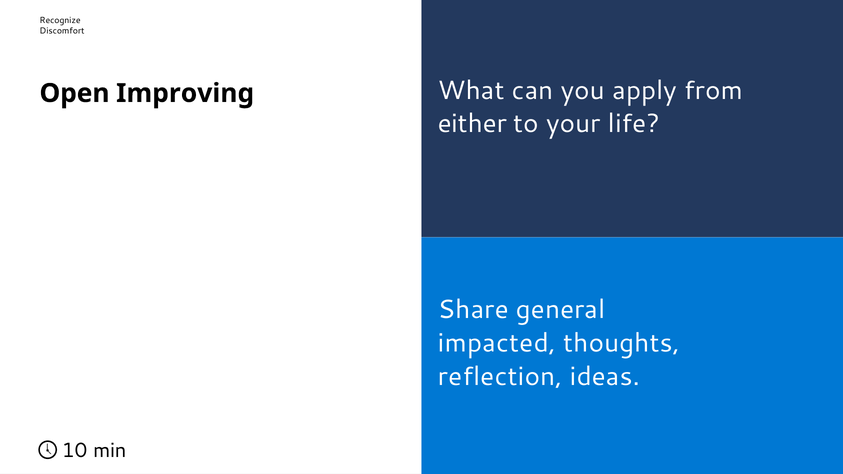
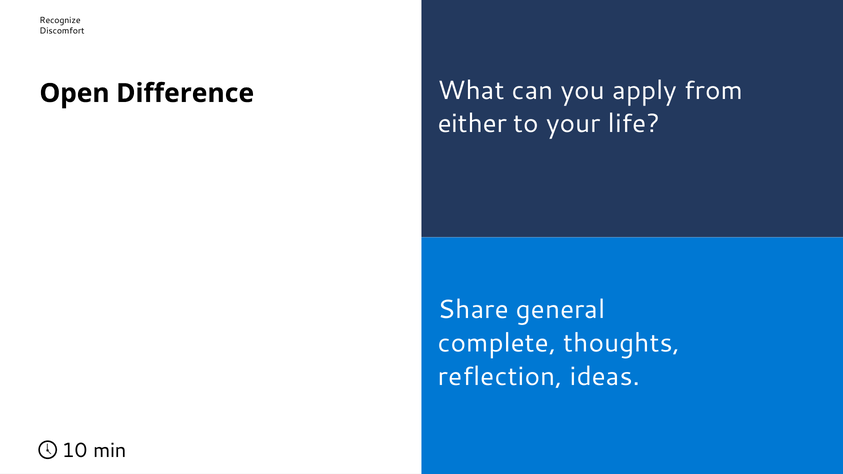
Improving: Improving -> Difference (185, 93)
impacted: impacted -> complete (497, 343)
